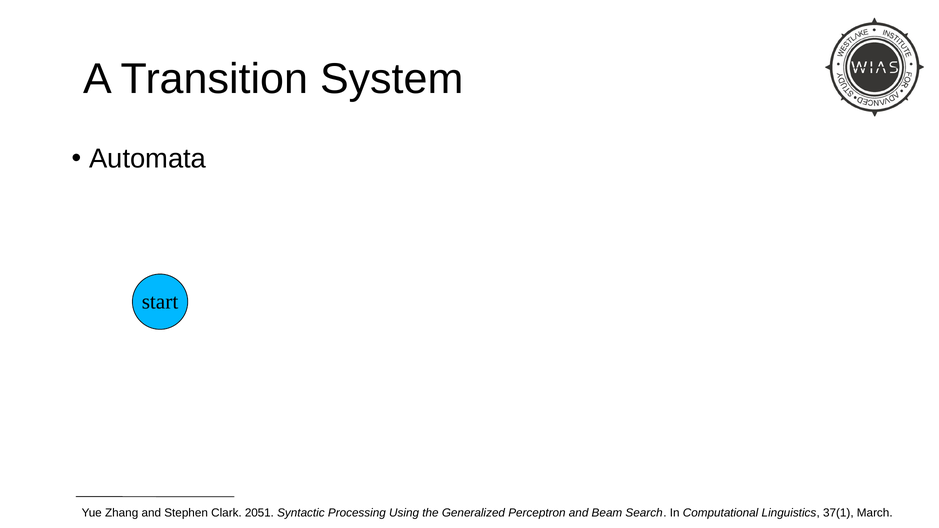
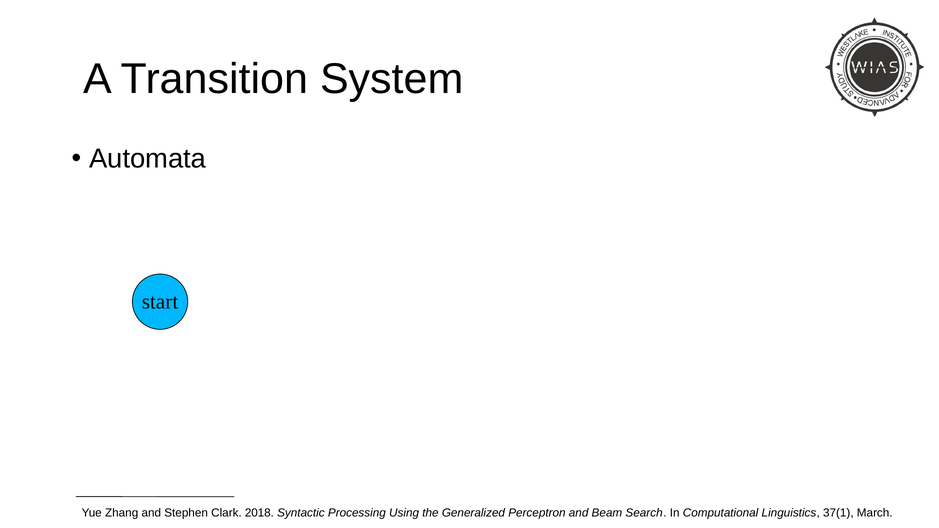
2051: 2051 -> 2018 (259, 513)
